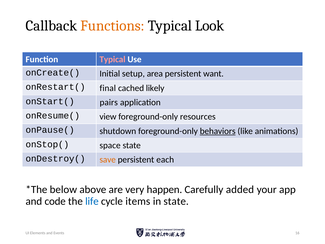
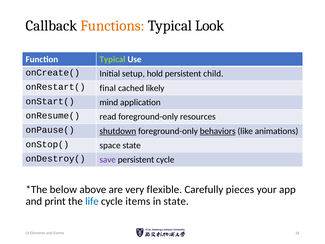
Typical colour: pink -> light green (112, 59)
area: area -> hold (155, 74)
want: want -> child (213, 74)
pairs: pairs -> mind (109, 102)
view: view -> read (108, 117)
shutdown underline: none -> present (118, 131)
save colour: orange -> purple (108, 160)
persistent each: each -> cycle (165, 160)
happen: happen -> flexible (164, 189)
added: added -> pieces (240, 189)
code: code -> print (55, 201)
